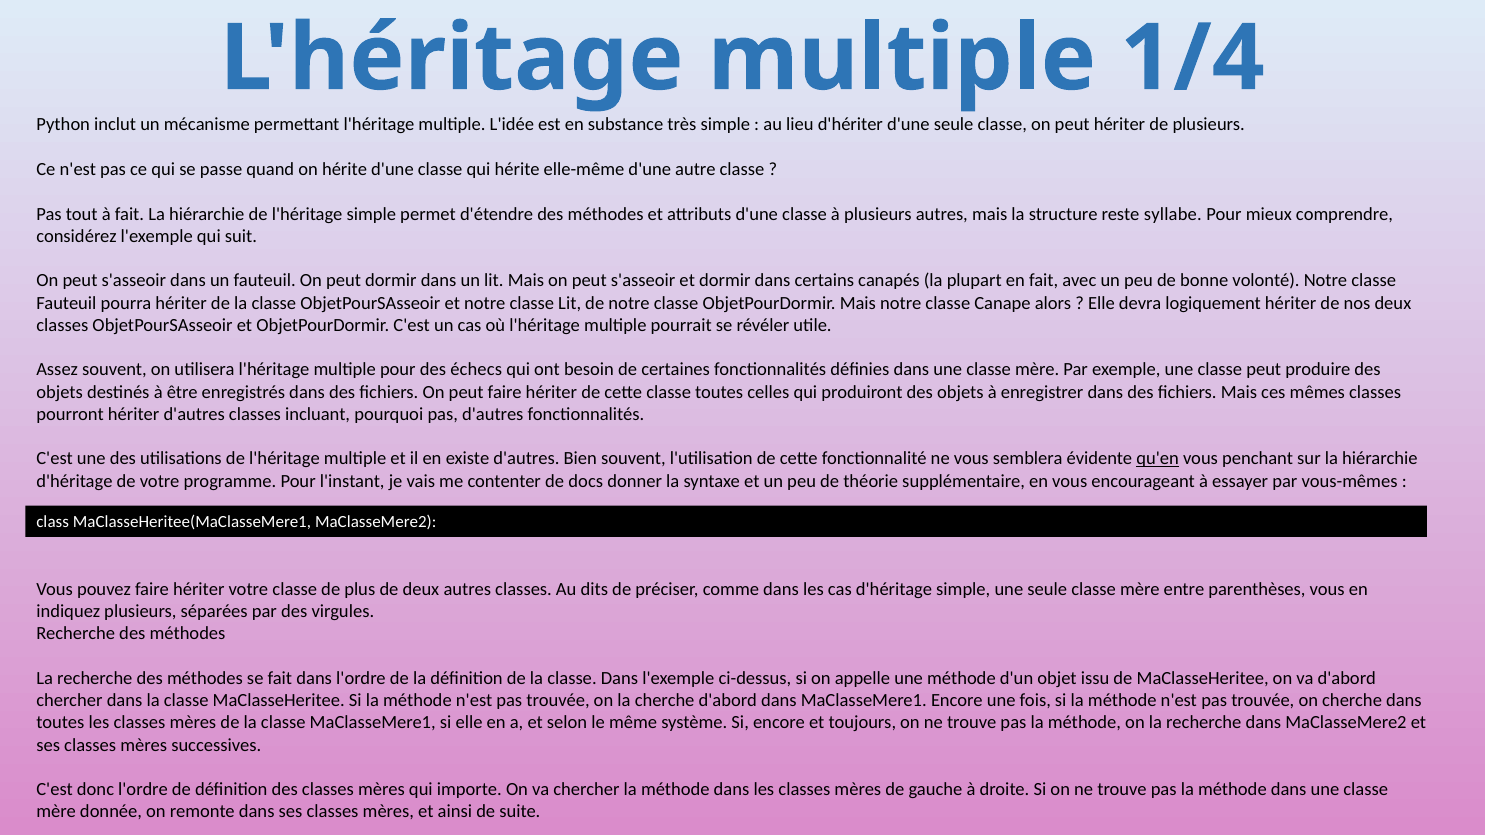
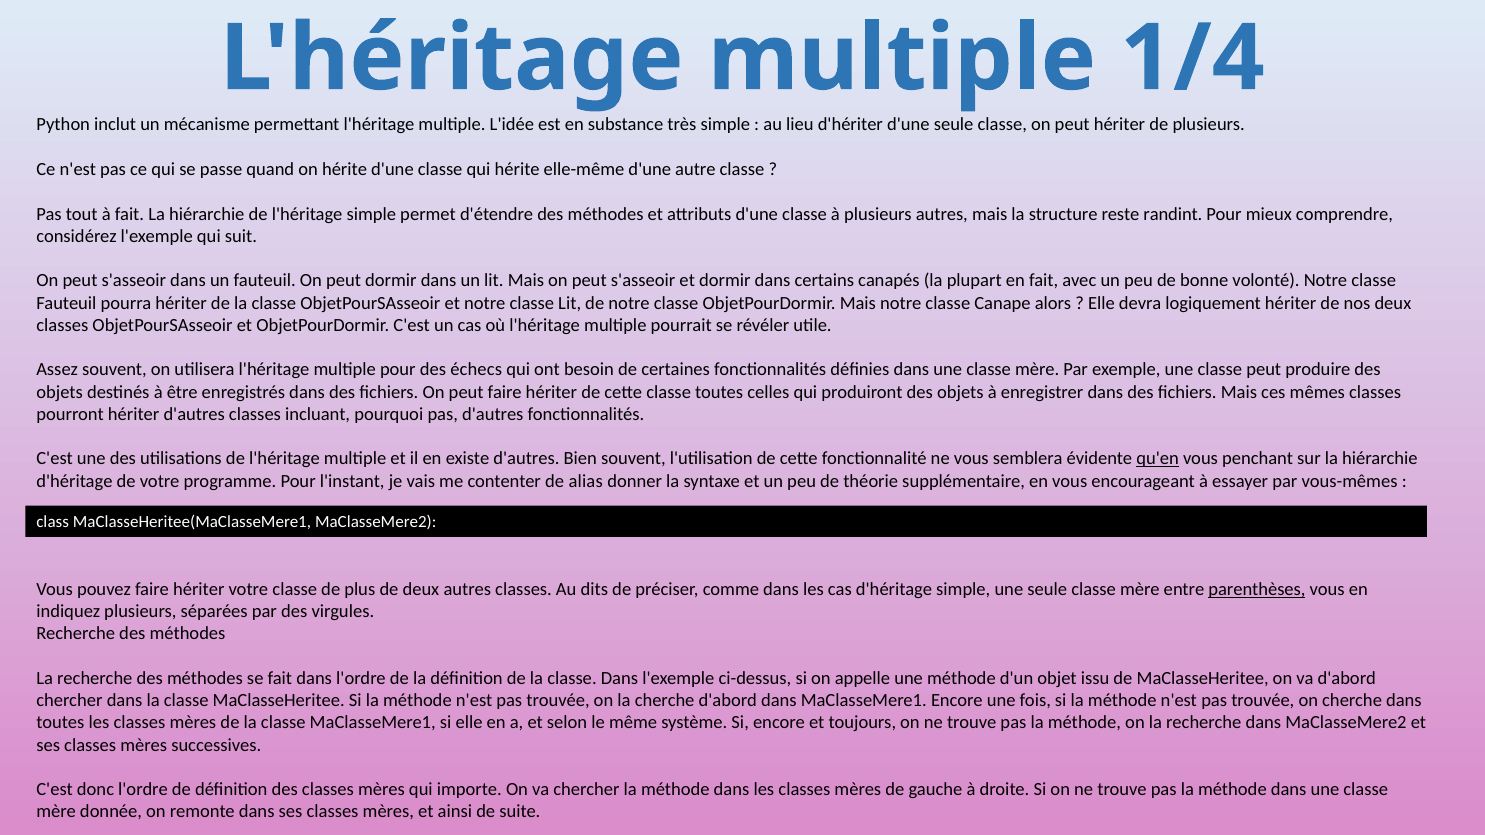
syllabe: syllabe -> randint (1173, 214)
docs: docs -> alias (586, 481)
parenthèses underline: none -> present (1257, 589)
